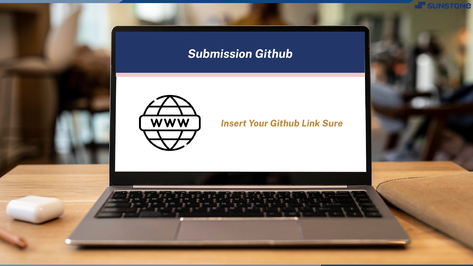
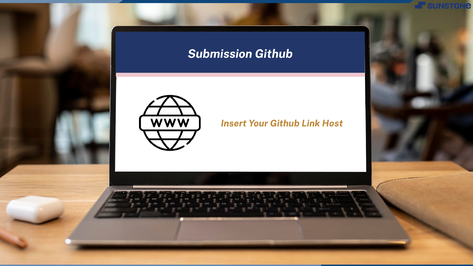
Sure: Sure -> Host (332, 123)
